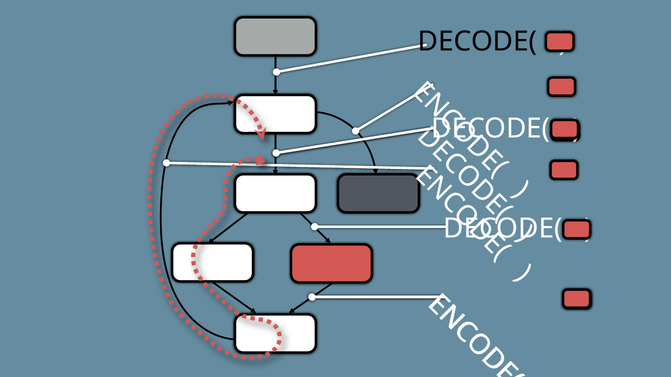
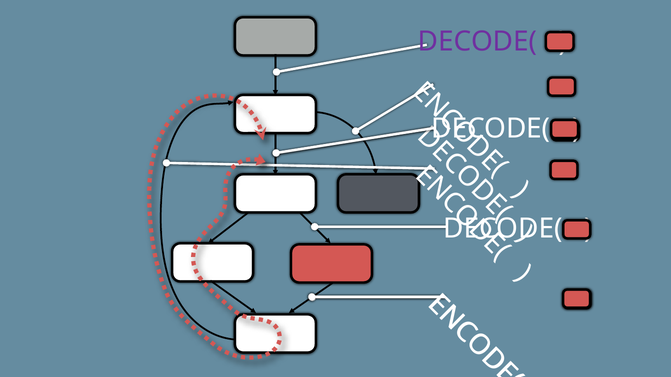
DECODE( colour: black -> purple (478, 41)
